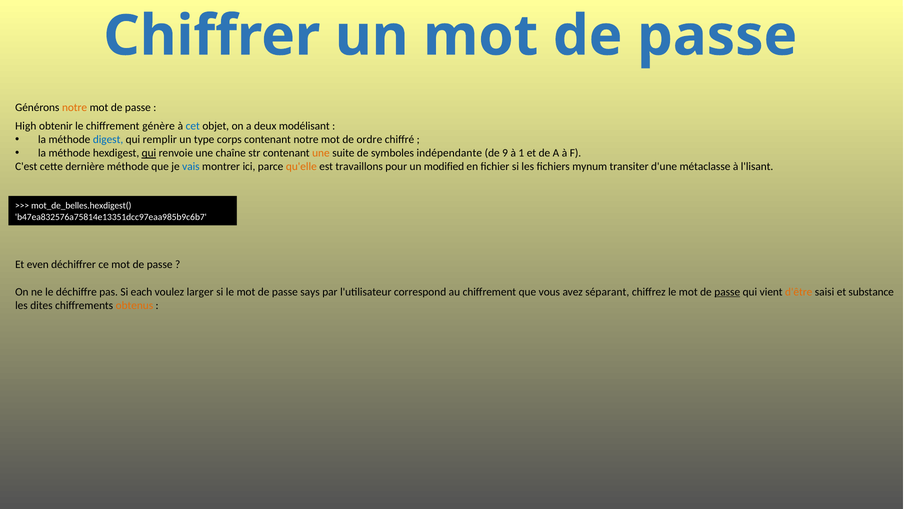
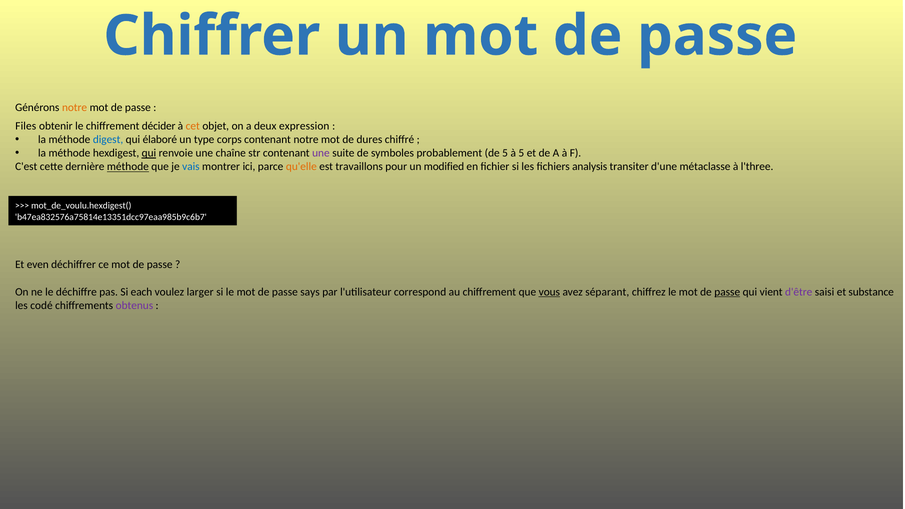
High: High -> Files (26, 126)
génère: génère -> décider (159, 126)
cet colour: blue -> orange (193, 126)
modélisant: modélisant -> expression (304, 126)
remplir: remplir -> élaboré (160, 140)
ordre: ordre -> dures (369, 140)
une colour: orange -> purple (321, 153)
indépendante: indépendante -> probablement (449, 153)
de 9: 9 -> 5 (505, 153)
à 1: 1 -> 5 (521, 153)
méthode underline: none -> present (128, 167)
mynum: mynum -> analysis (590, 167)
l'lisant: l'lisant -> l'three (757, 167)
mot_de_belles.hexdigest(: mot_de_belles.hexdigest( -> mot_de_voulu.hexdigest( (81, 206)
vous underline: none -> present (549, 292)
d'être colour: orange -> purple (799, 292)
dites: dites -> codé (41, 305)
obtenus colour: orange -> purple (134, 305)
